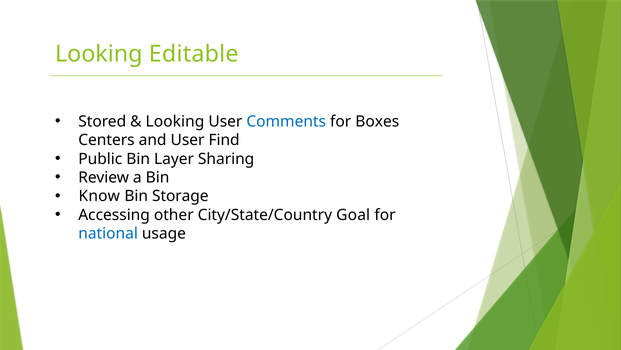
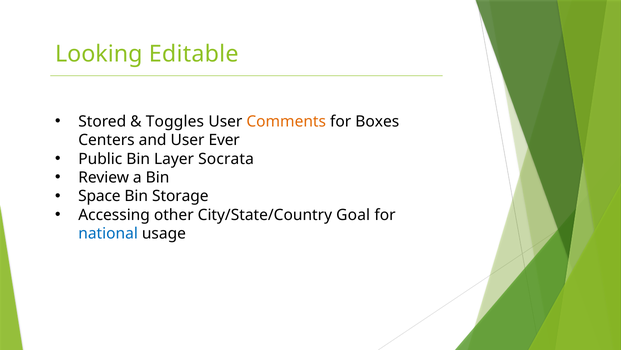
Looking: Looking -> Toggles (175, 121)
Comments colour: blue -> orange (286, 121)
Find: Find -> Ever (224, 140)
Sharing: Sharing -> Socrata (226, 159)
Know: Know -> Space (99, 196)
